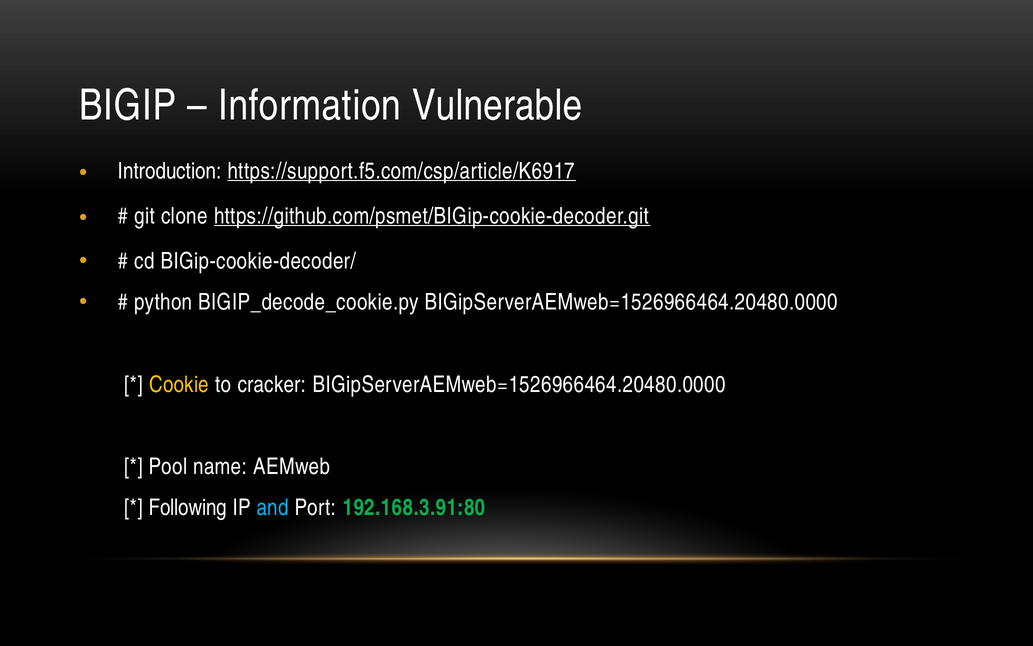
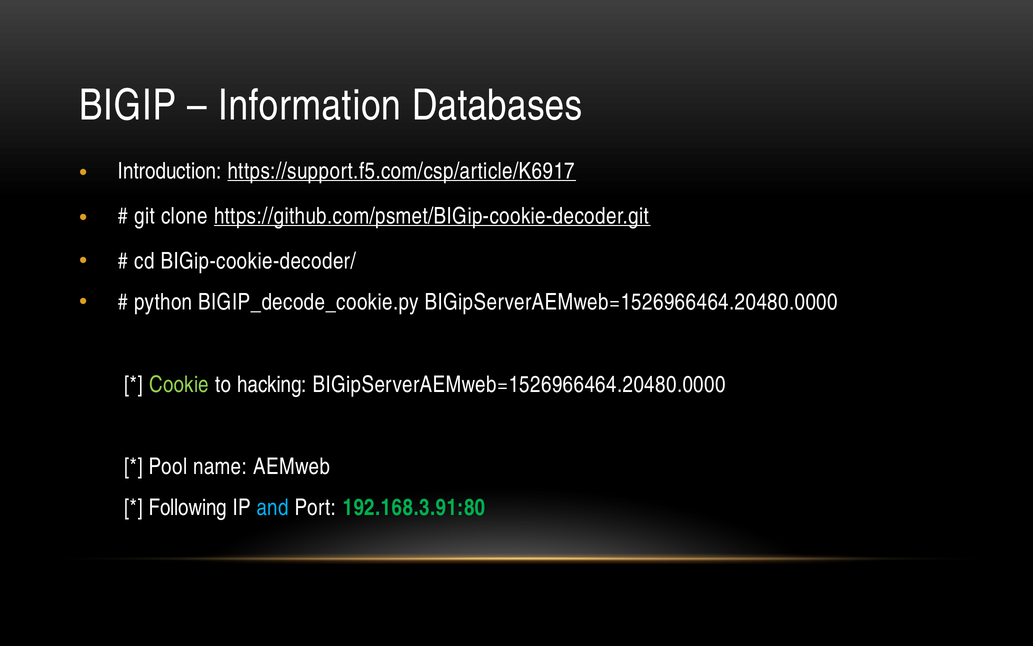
Vulnerable: Vulnerable -> Databases (497, 105)
Cookie colour: yellow -> light green (179, 384)
cracker: cracker -> hacking (272, 384)
